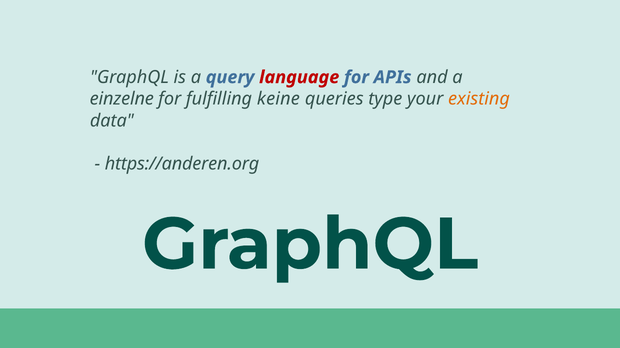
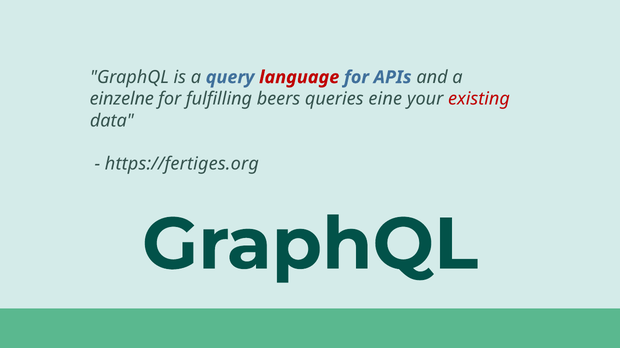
keine: keine -> beers (279, 99)
type: type -> eine (385, 99)
existing colour: orange -> red (479, 99)
https://anderen.org: https://anderen.org -> https://fertiges.org (182, 164)
